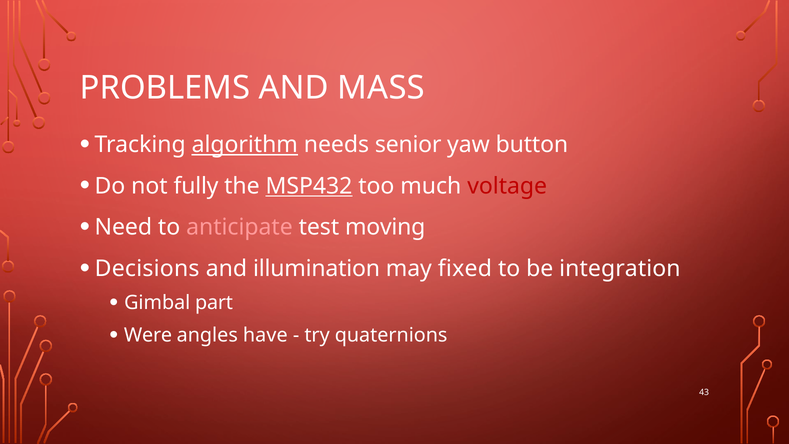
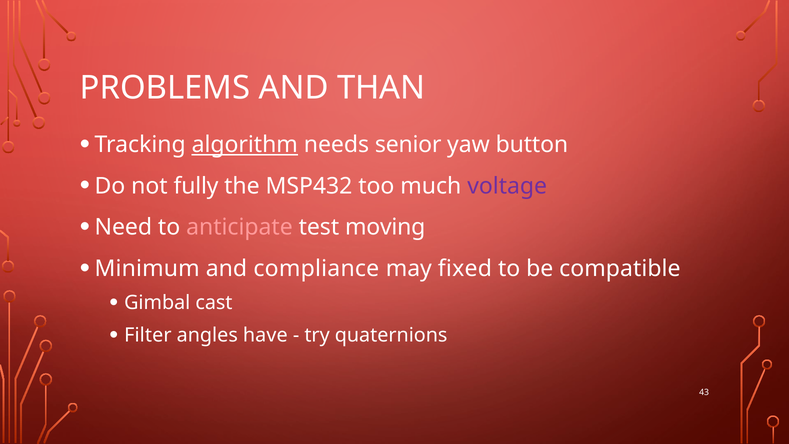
MASS: MASS -> THAN (381, 88)
MSP432 underline: present -> none (309, 186)
voltage colour: red -> purple (507, 186)
Decisions: Decisions -> Minimum (147, 269)
illumination: illumination -> compliance (316, 269)
integration: integration -> compatible (620, 269)
part: part -> cast (214, 303)
Were: Were -> Filter (148, 335)
